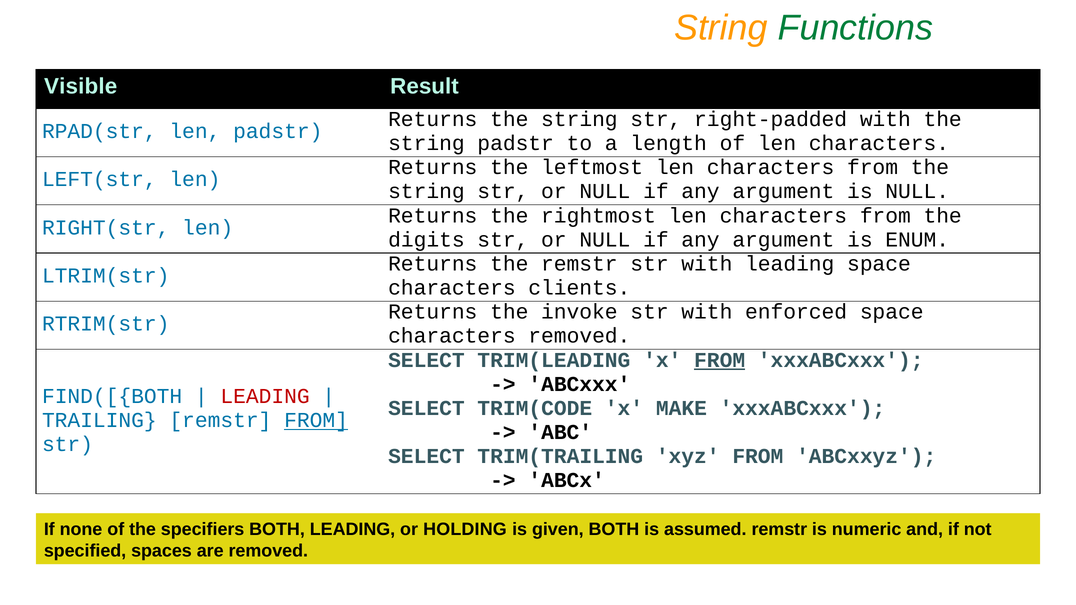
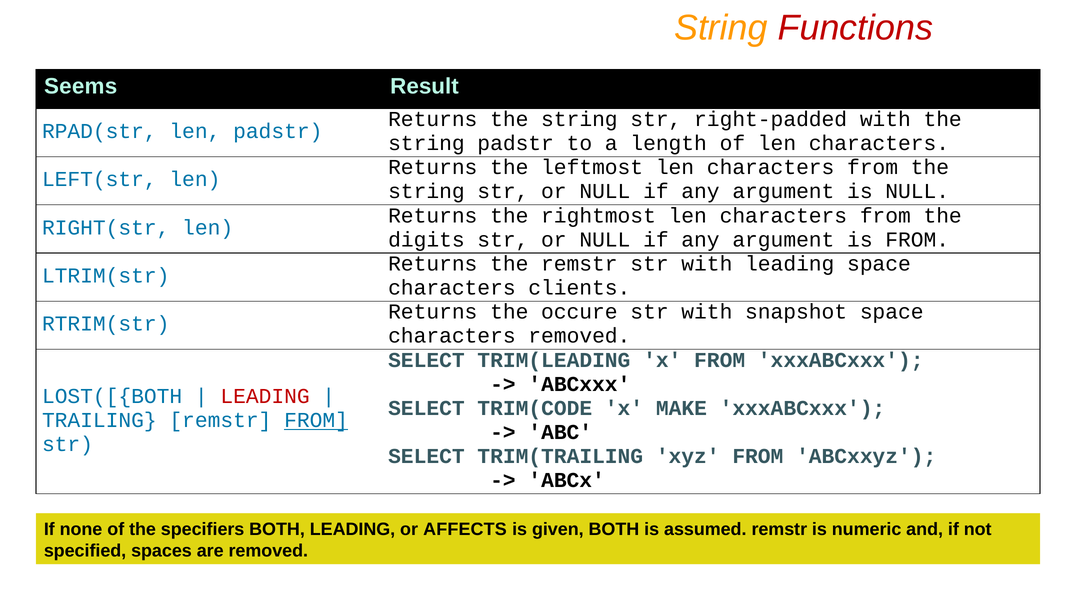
Functions colour: green -> red (855, 28)
Visible: Visible -> Seems (81, 86)
is ENUM: ENUM -> FROM (917, 240)
invoke: invoke -> occure (579, 312)
enforced: enforced -> snapshot (796, 312)
FROM underline: present -> none (720, 360)
FIND([{BOTH: FIND([{BOTH -> LOST([{BOTH (112, 396)
HOLDING: HOLDING -> AFFECTS (465, 529)
